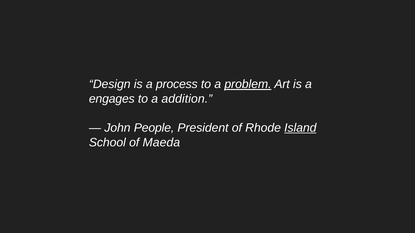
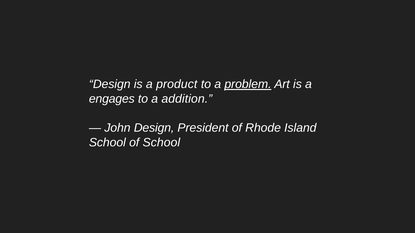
process: process -> product (177, 84)
John People: People -> Design (154, 128)
Island underline: present -> none (300, 128)
of Maeda: Maeda -> School (161, 143)
